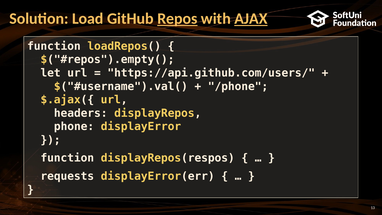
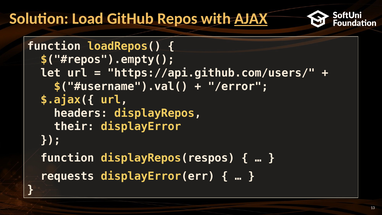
Repos underline: present -> none (177, 19)
/phone: /phone -> /error (238, 86)
phone: phone -> their (74, 126)
